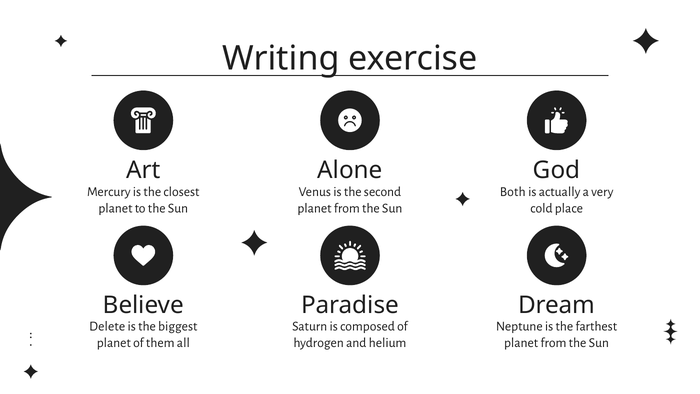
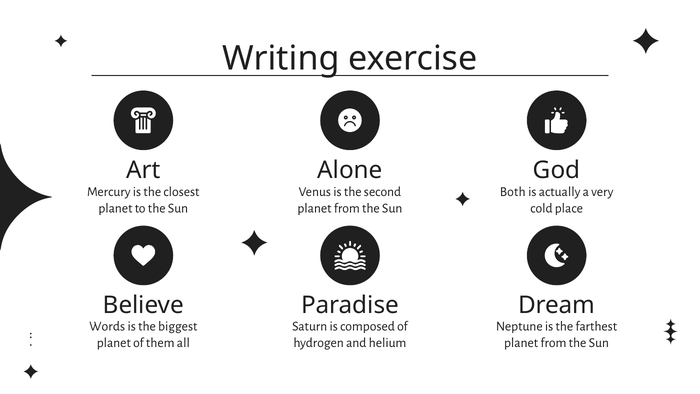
Delete: Delete -> Words (107, 326)
